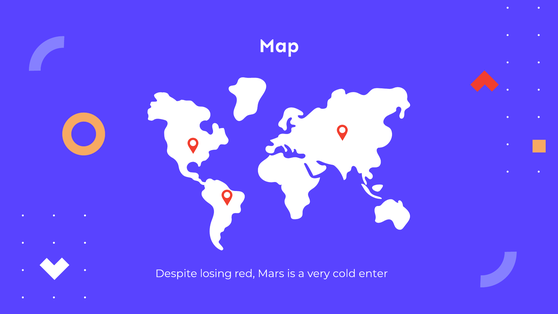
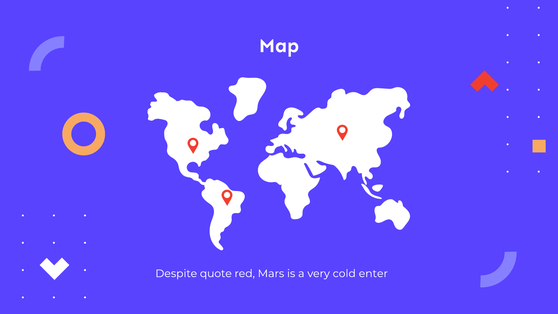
losing: losing -> quote (216, 273)
